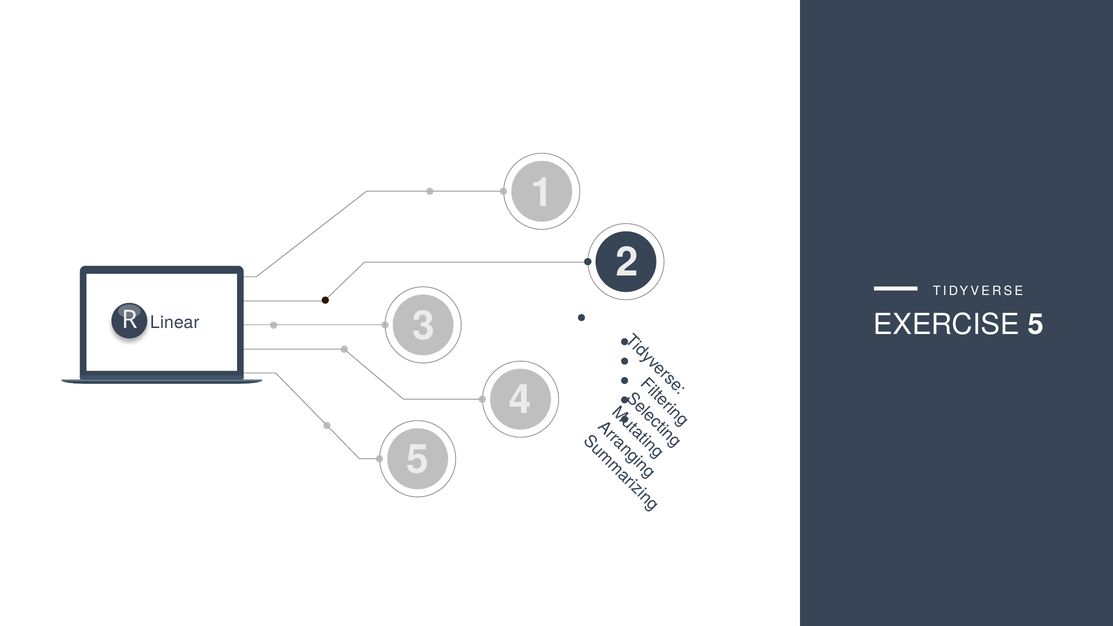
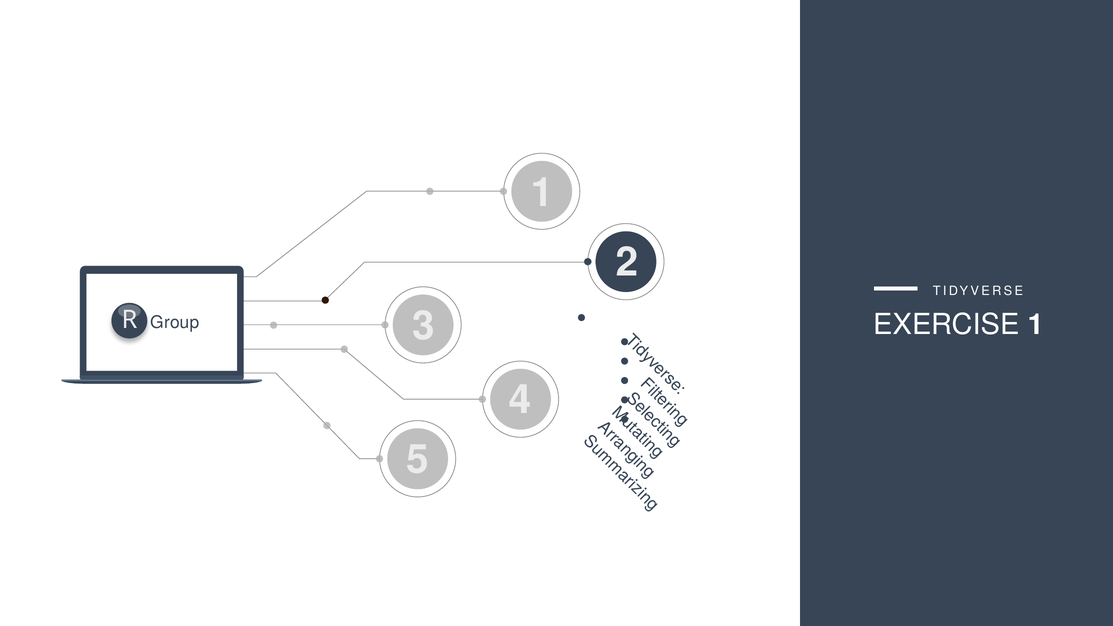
Linear: Linear -> Group (175, 323)
EXERCISE 5: 5 -> 1 (1036, 325)
